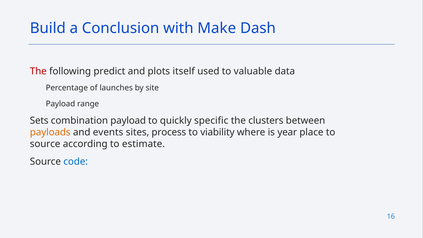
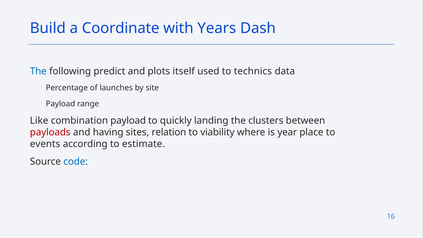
Conclusion: Conclusion -> Coordinate (121, 28)
Make: Make -> Years (217, 28)
The colour: red -> blue (38, 71)
valuable: valuable -> technics (253, 71)
Sets: Sets -> Like (39, 121)
specific: specific -> landing (211, 121)
payloads colour: orange -> red (50, 132)
events: events -> having (108, 132)
process: process -> relation (169, 132)
source: source -> events (45, 144)
